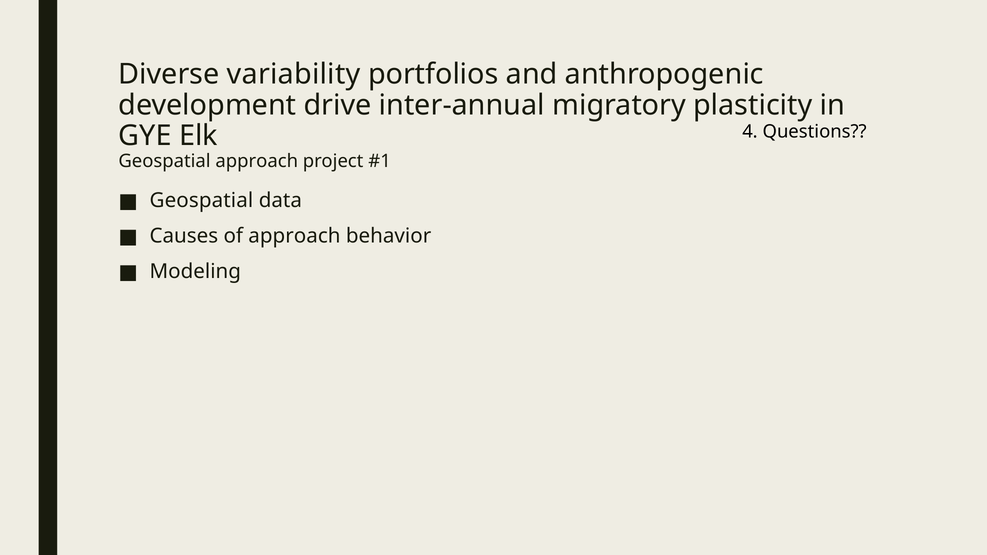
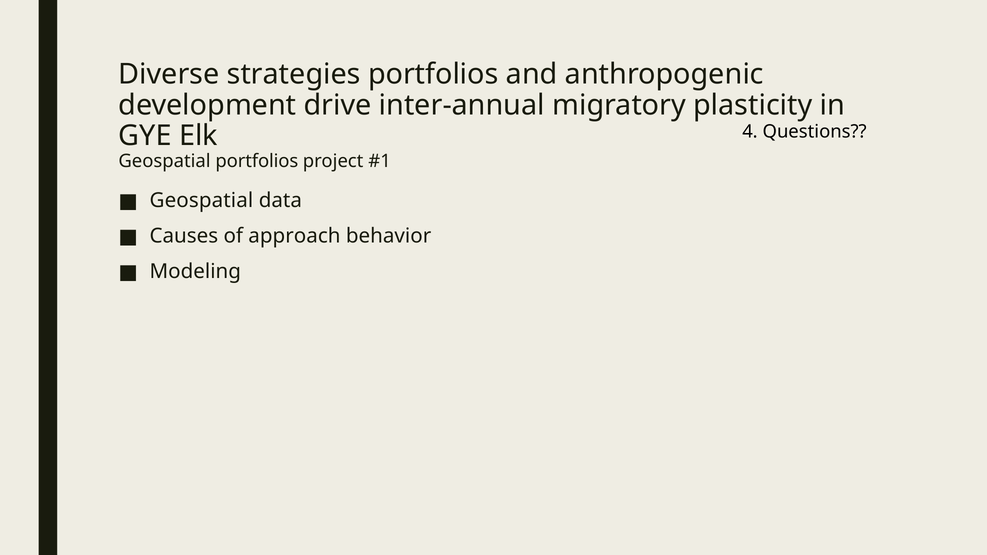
variability: variability -> strategies (294, 74)
Geospatial approach: approach -> portfolios (257, 161)
